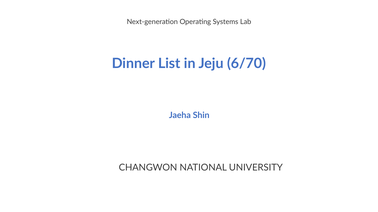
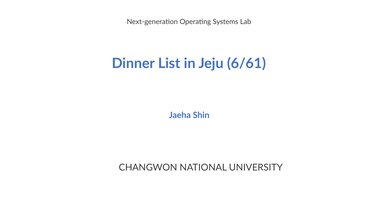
6/70: 6/70 -> 6/61 (247, 64)
